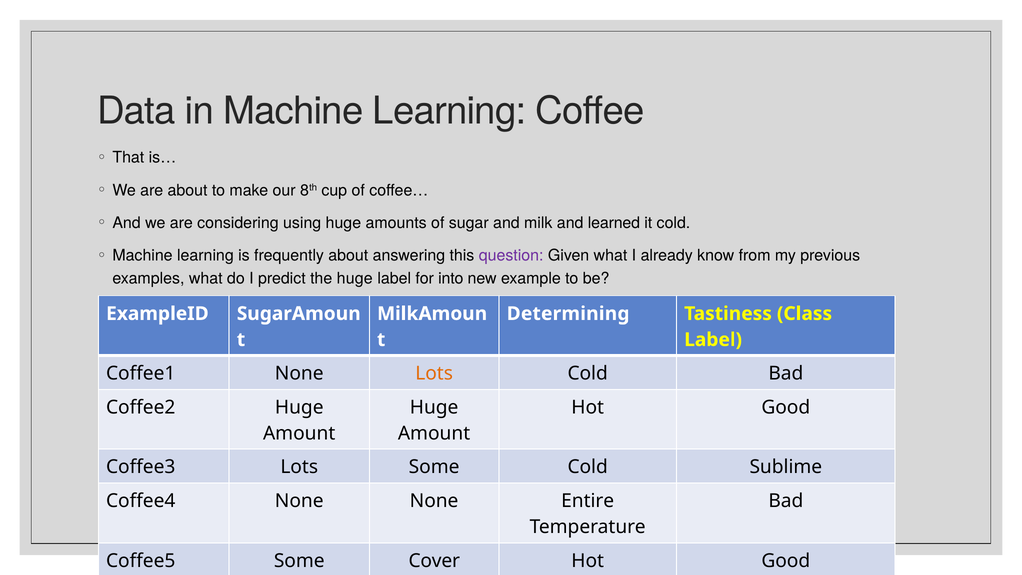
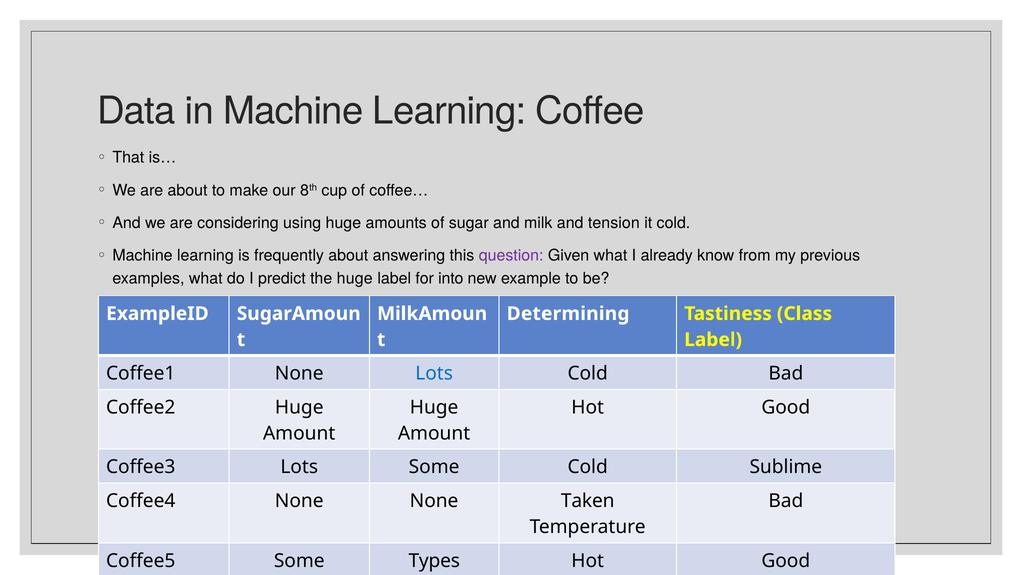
learned: learned -> tension (614, 223)
Lots colour: orange -> blue (434, 373)
Entire: Entire -> Taken (588, 501)
Cover: Cover -> Types (434, 561)
